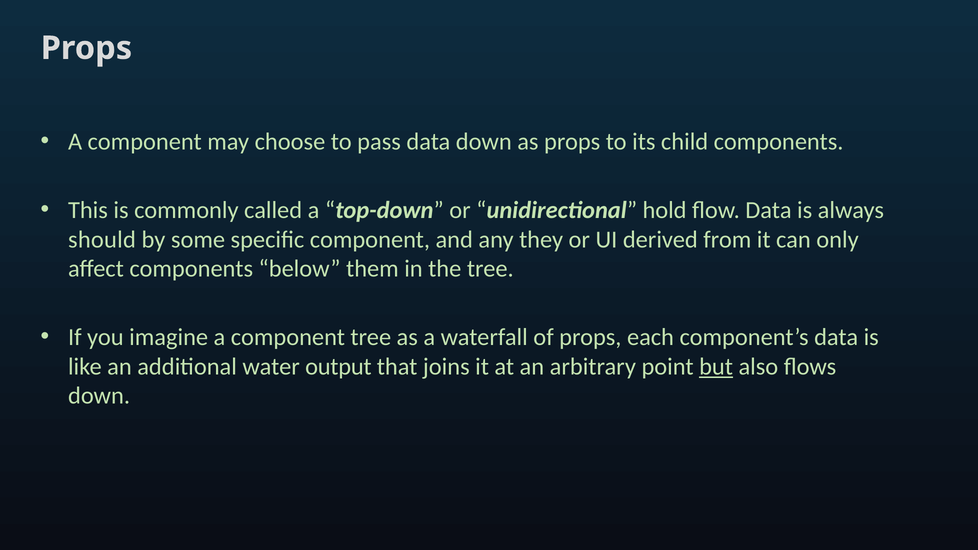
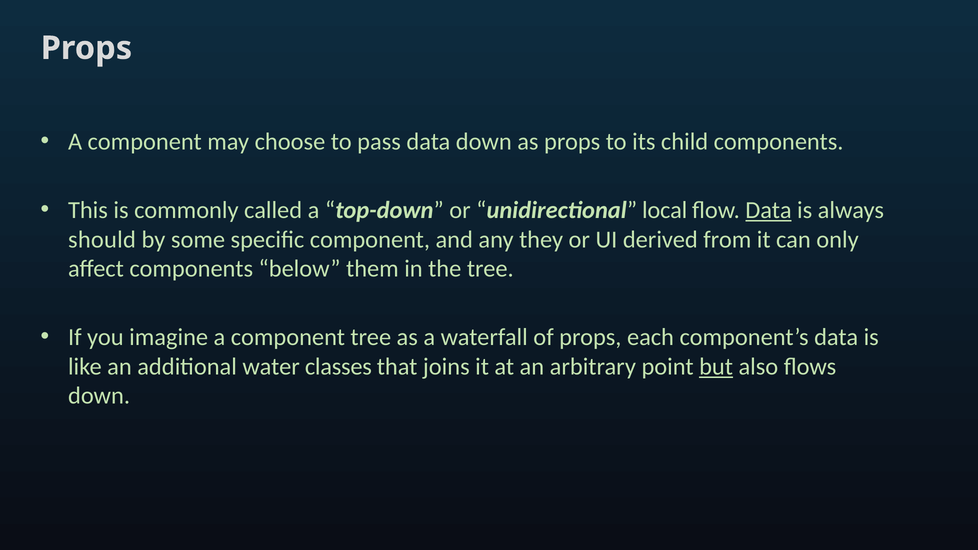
hold: hold -> local (665, 210)
Data underline: none -> present (768, 210)
output: output -> classes (338, 367)
